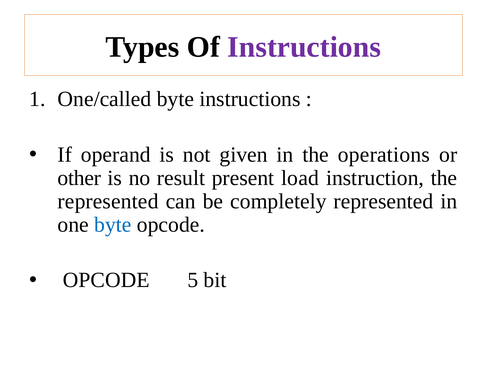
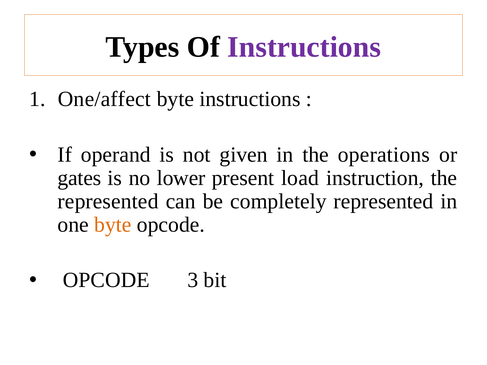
One/called: One/called -> One/affect (104, 99)
other: other -> gates (79, 178)
result: result -> lower (181, 178)
byte colour: blue -> orange (113, 225)
5: 5 -> 3 (193, 280)
